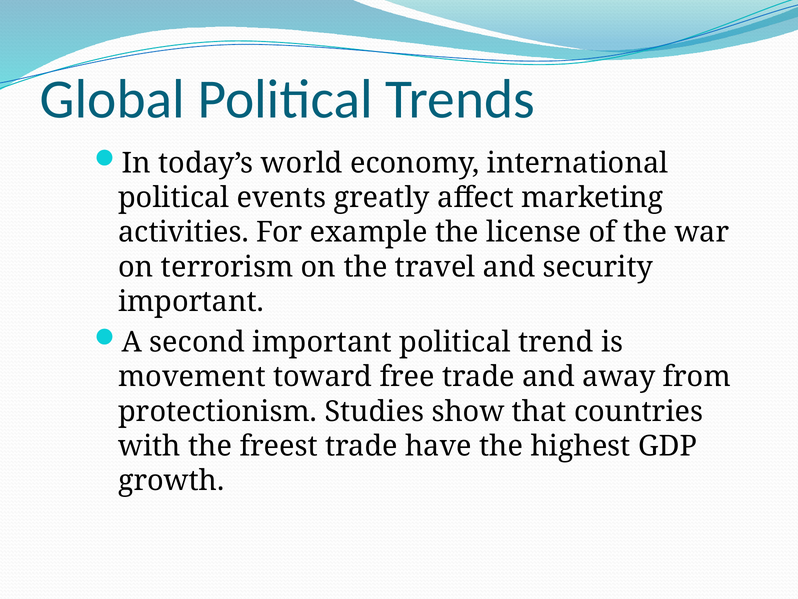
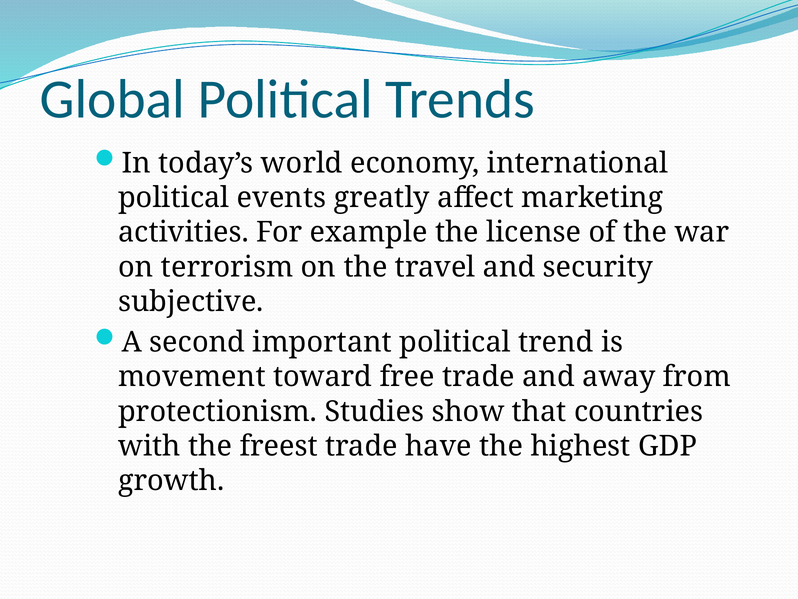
important: important -> subjective (191, 302)
